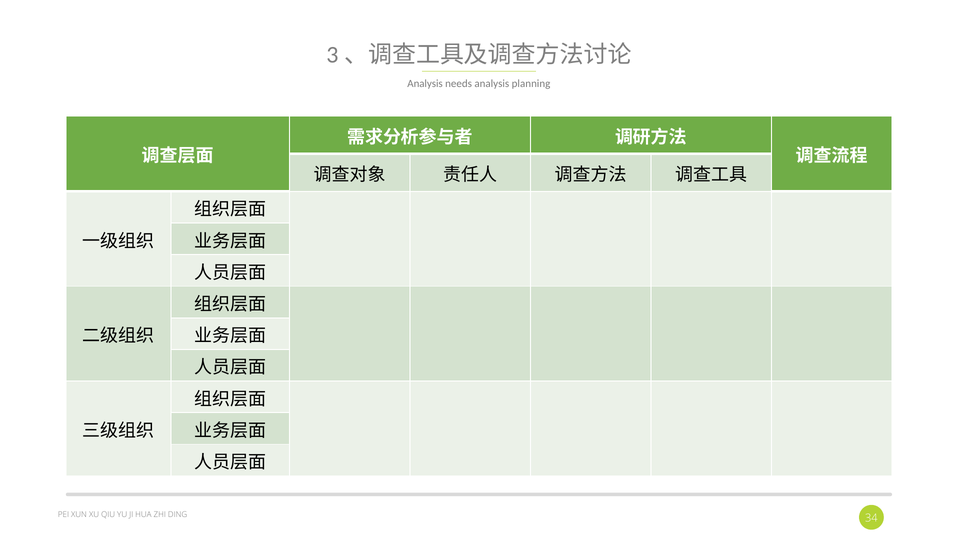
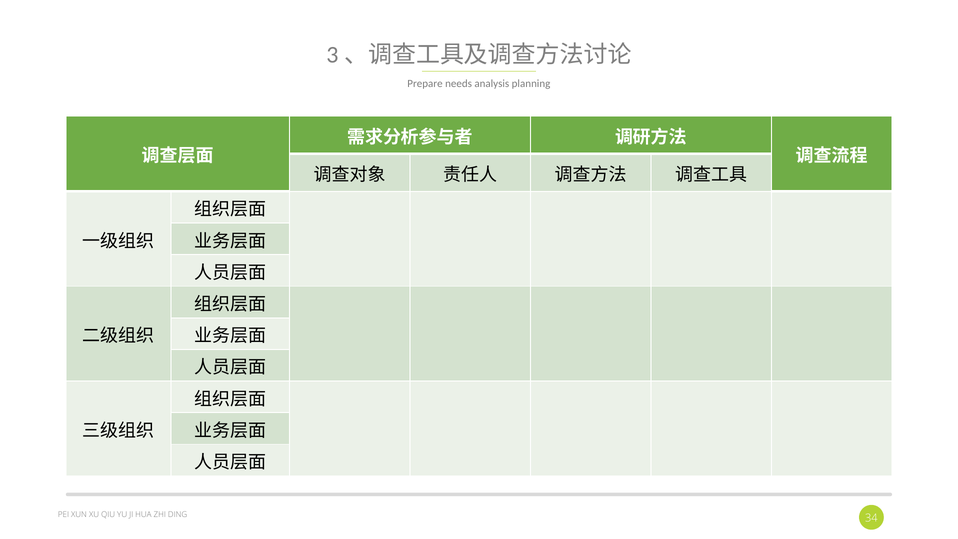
Analysis: Analysis -> Prepare (425, 84)
